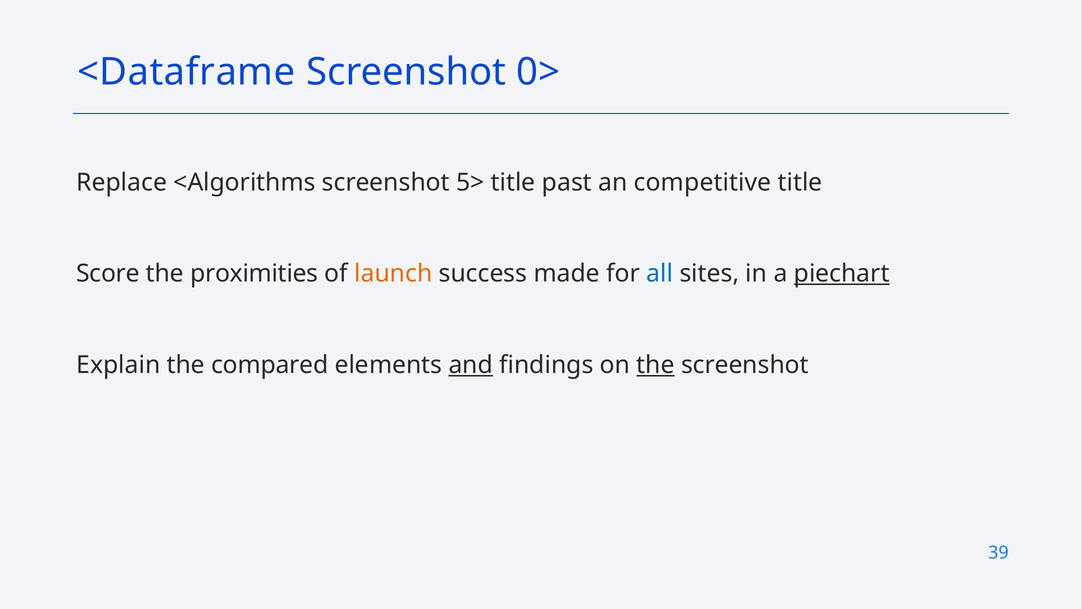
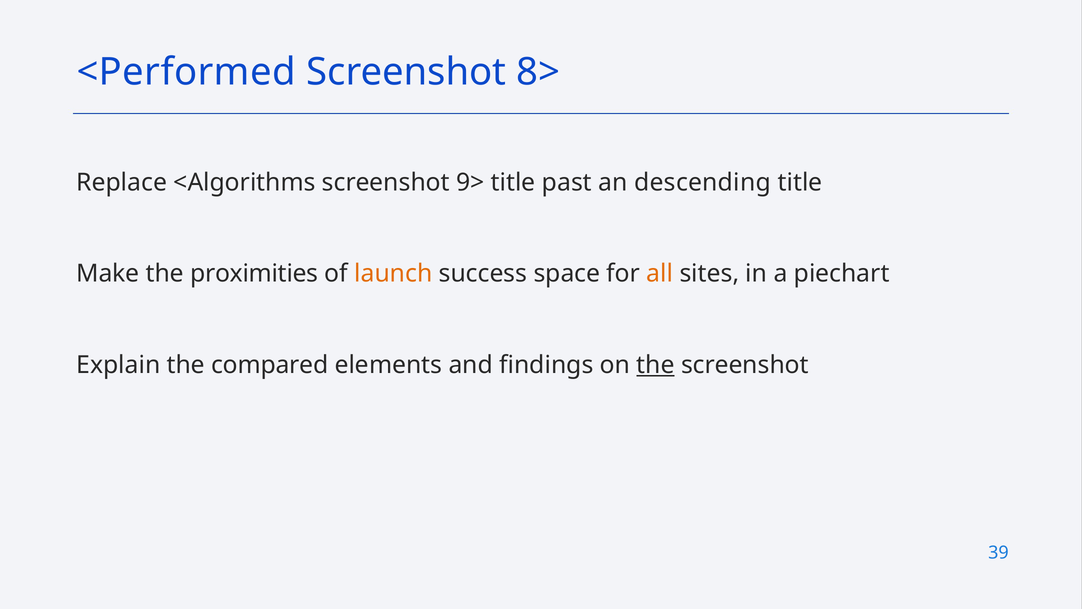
<Dataframe: <Dataframe -> <Performed (186, 72)
0>: 0> -> 8> (538, 72)
5>: 5> -> 9> (470, 183)
competitive: competitive -> descending (703, 183)
Score: Score -> Make (108, 274)
made: made -> space (567, 274)
all colour: blue -> orange (660, 274)
piechart underline: present -> none (842, 274)
and underline: present -> none (471, 365)
